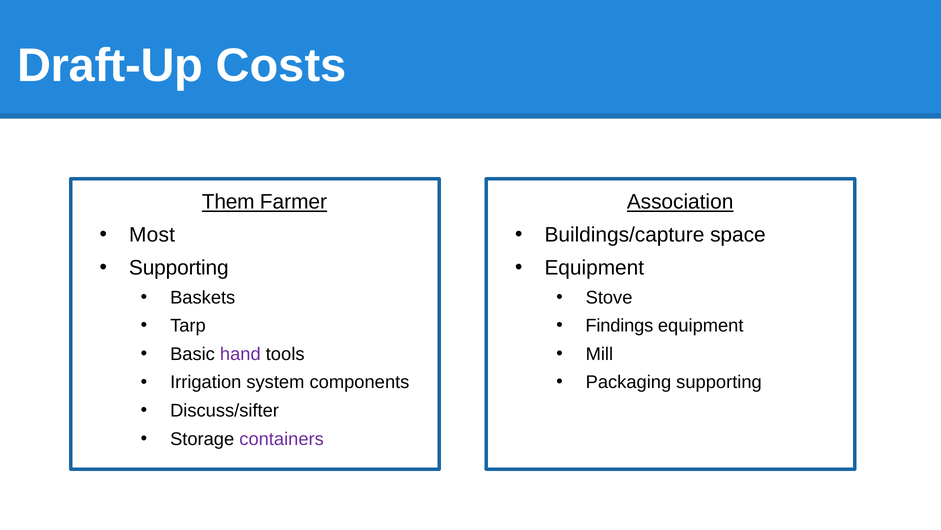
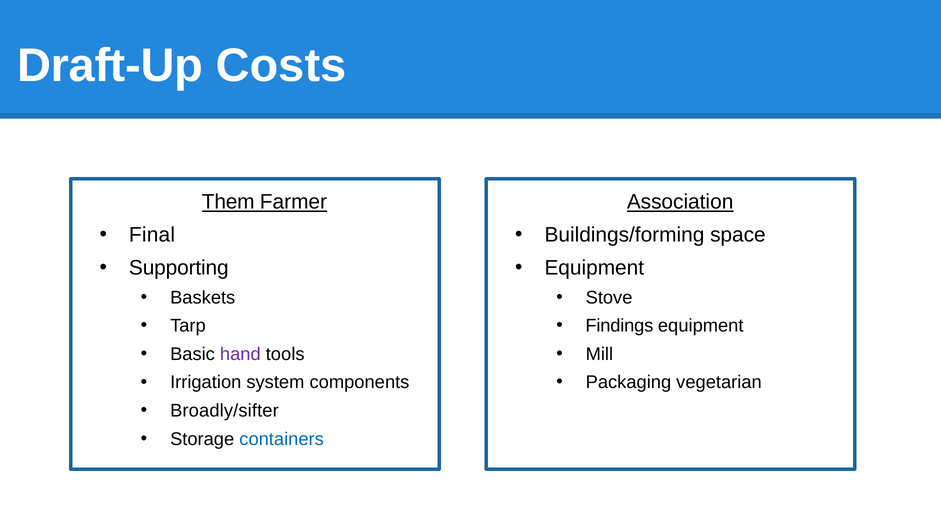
Most: Most -> Final (152, 235)
Buildings/capture: Buildings/capture -> Buildings/forming (624, 235)
Packaging supporting: supporting -> vegetarian (719, 382)
Discuss/sifter: Discuss/sifter -> Broadly/sifter (224, 410)
containers colour: purple -> blue (282, 438)
